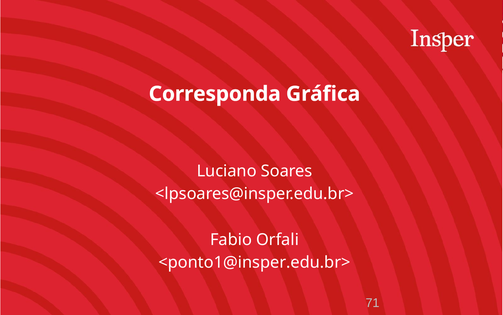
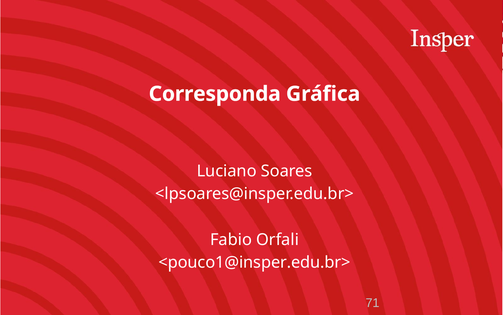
<ponto1@insper.edu.br>: <ponto1@insper.edu.br> -> <pouco1@insper.edu.br> (255, 262)
